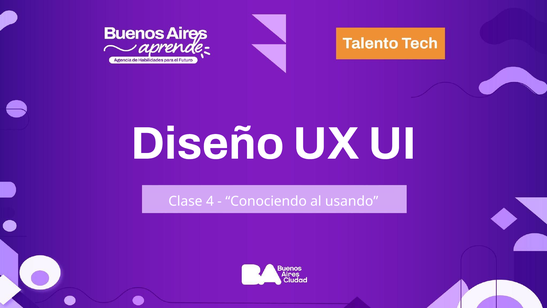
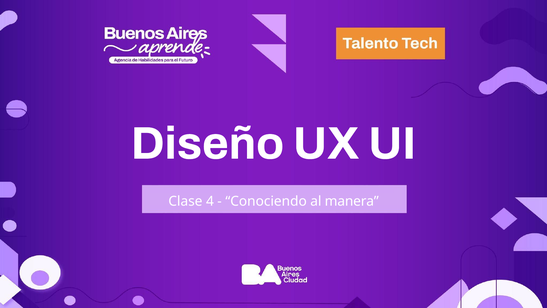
usando: usando -> manera (352, 201)
